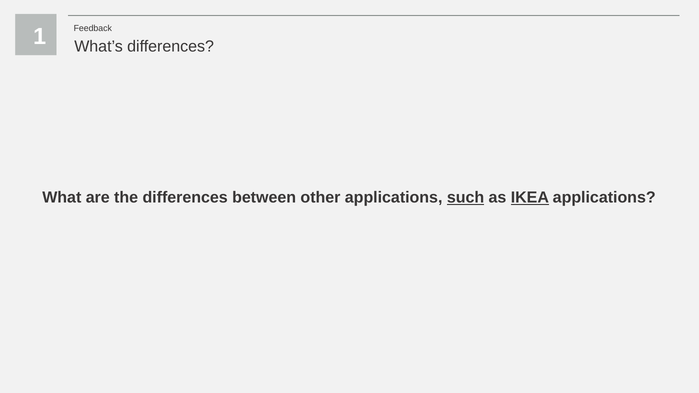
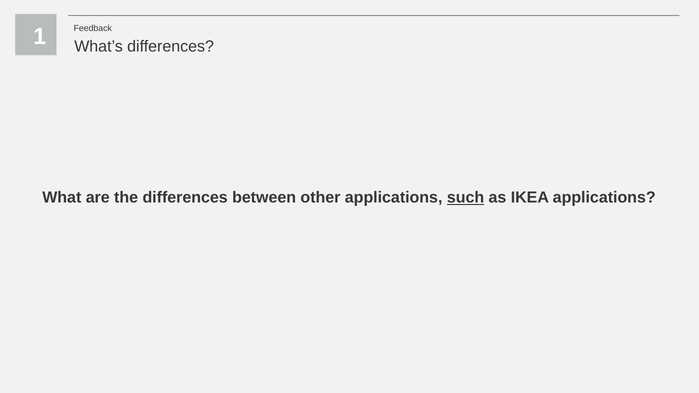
IKEA underline: present -> none (530, 198)
